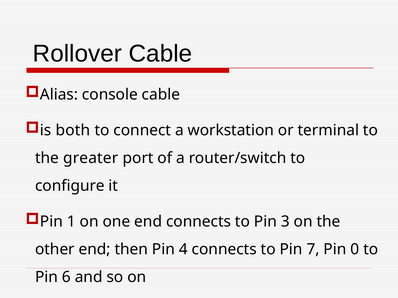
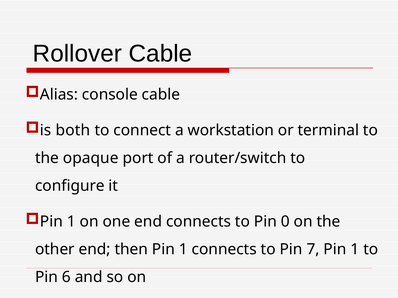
greater: greater -> opaque (91, 158)
3: 3 -> 0 (285, 222)
then Pin 4: 4 -> 1 (183, 250)
7 Pin 0: 0 -> 1 (355, 250)
